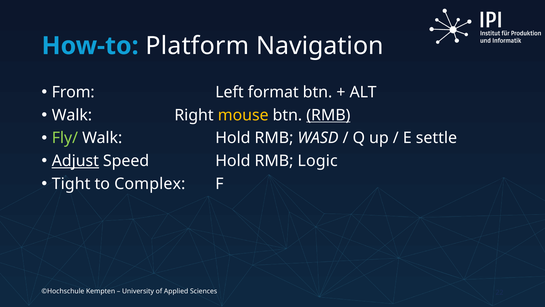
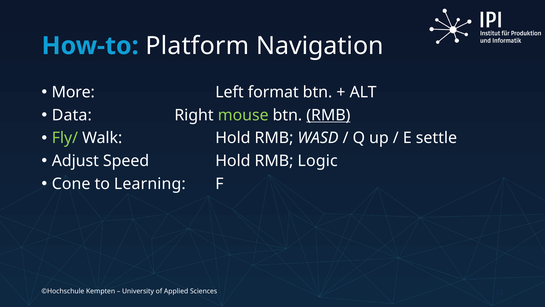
From: From -> More (73, 92)
Walk: Walk -> Data (72, 115)
mouse colour: yellow -> light green (243, 115)
Adjust underline: present -> none (75, 161)
Tight: Tight -> Cone (71, 184)
Complex: Complex -> Learning (150, 184)
